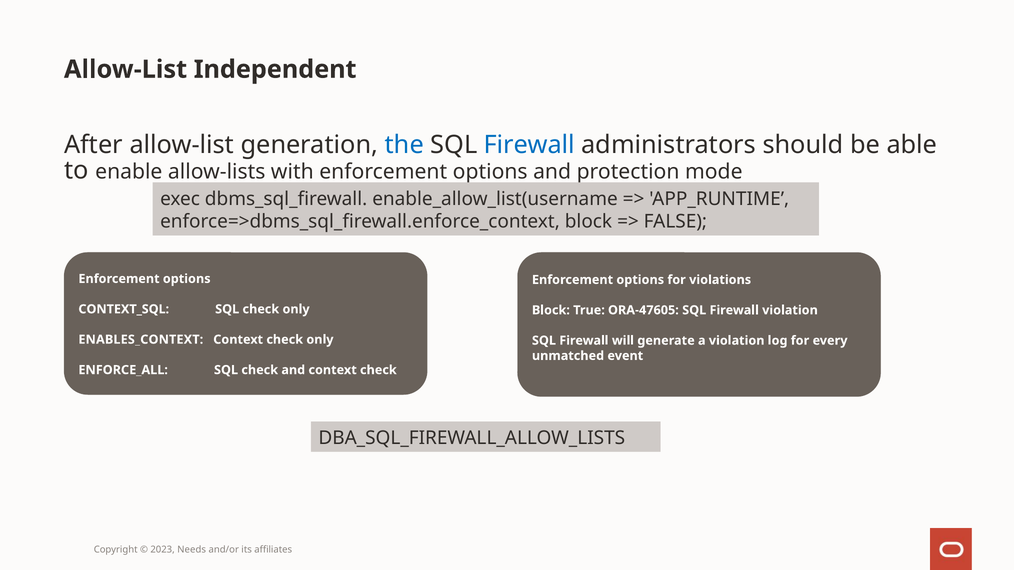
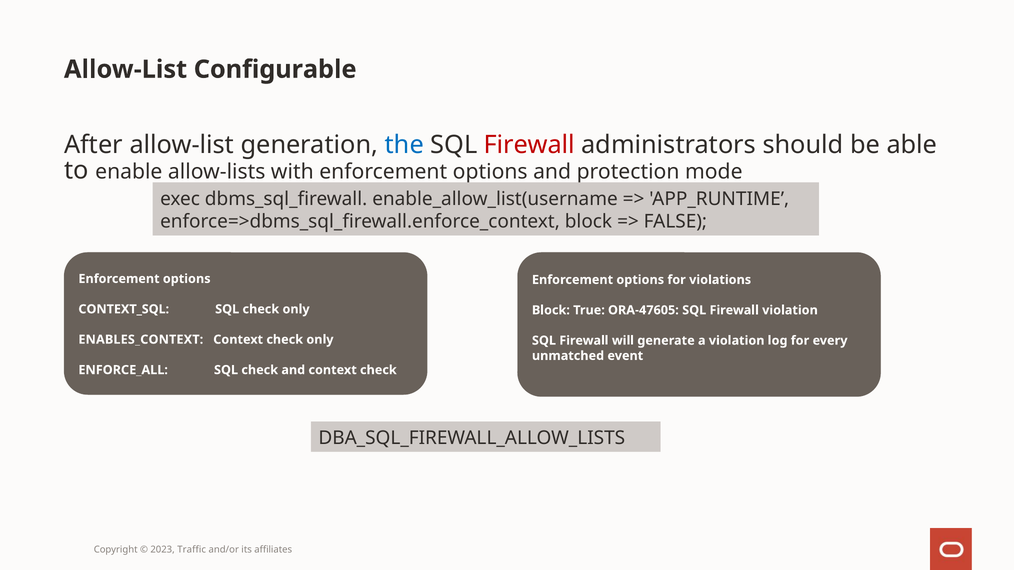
Independent: Independent -> Configurable (275, 69)
Firewall colour: blue -> red (529, 145)
Needs: Needs -> Traffic (192, 550)
